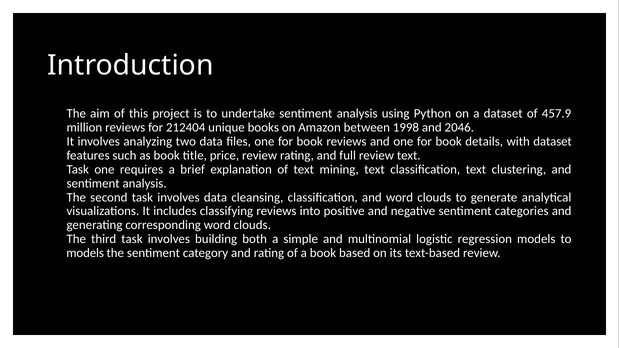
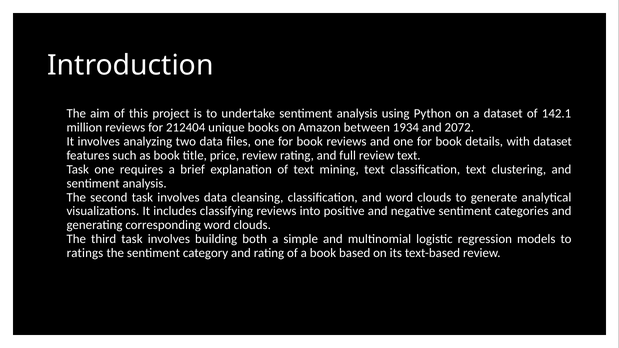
457.9: 457.9 -> 142.1 (557, 114)
1998: 1998 -> 1934 (406, 128)
2046: 2046 -> 2072 (459, 128)
models: models -> ratings (85, 253)
